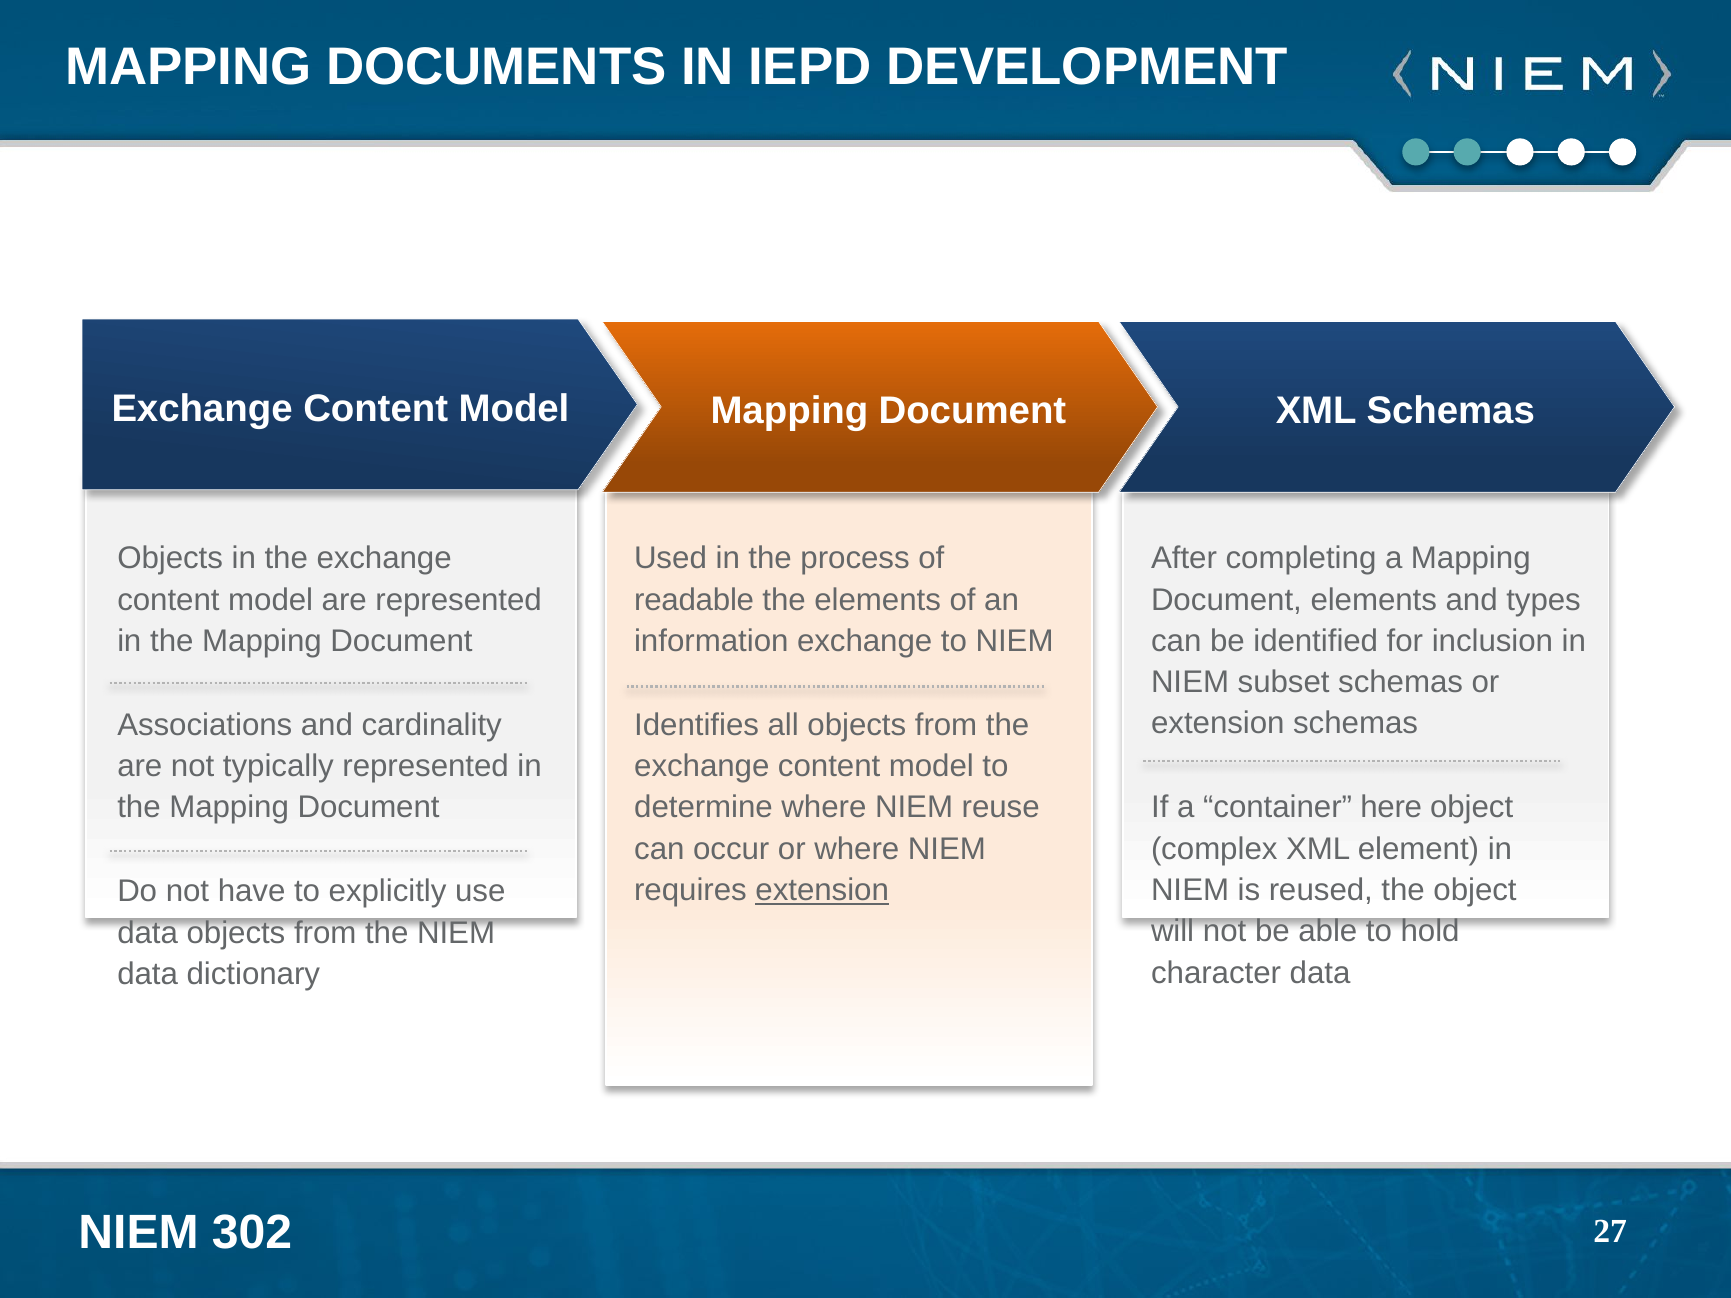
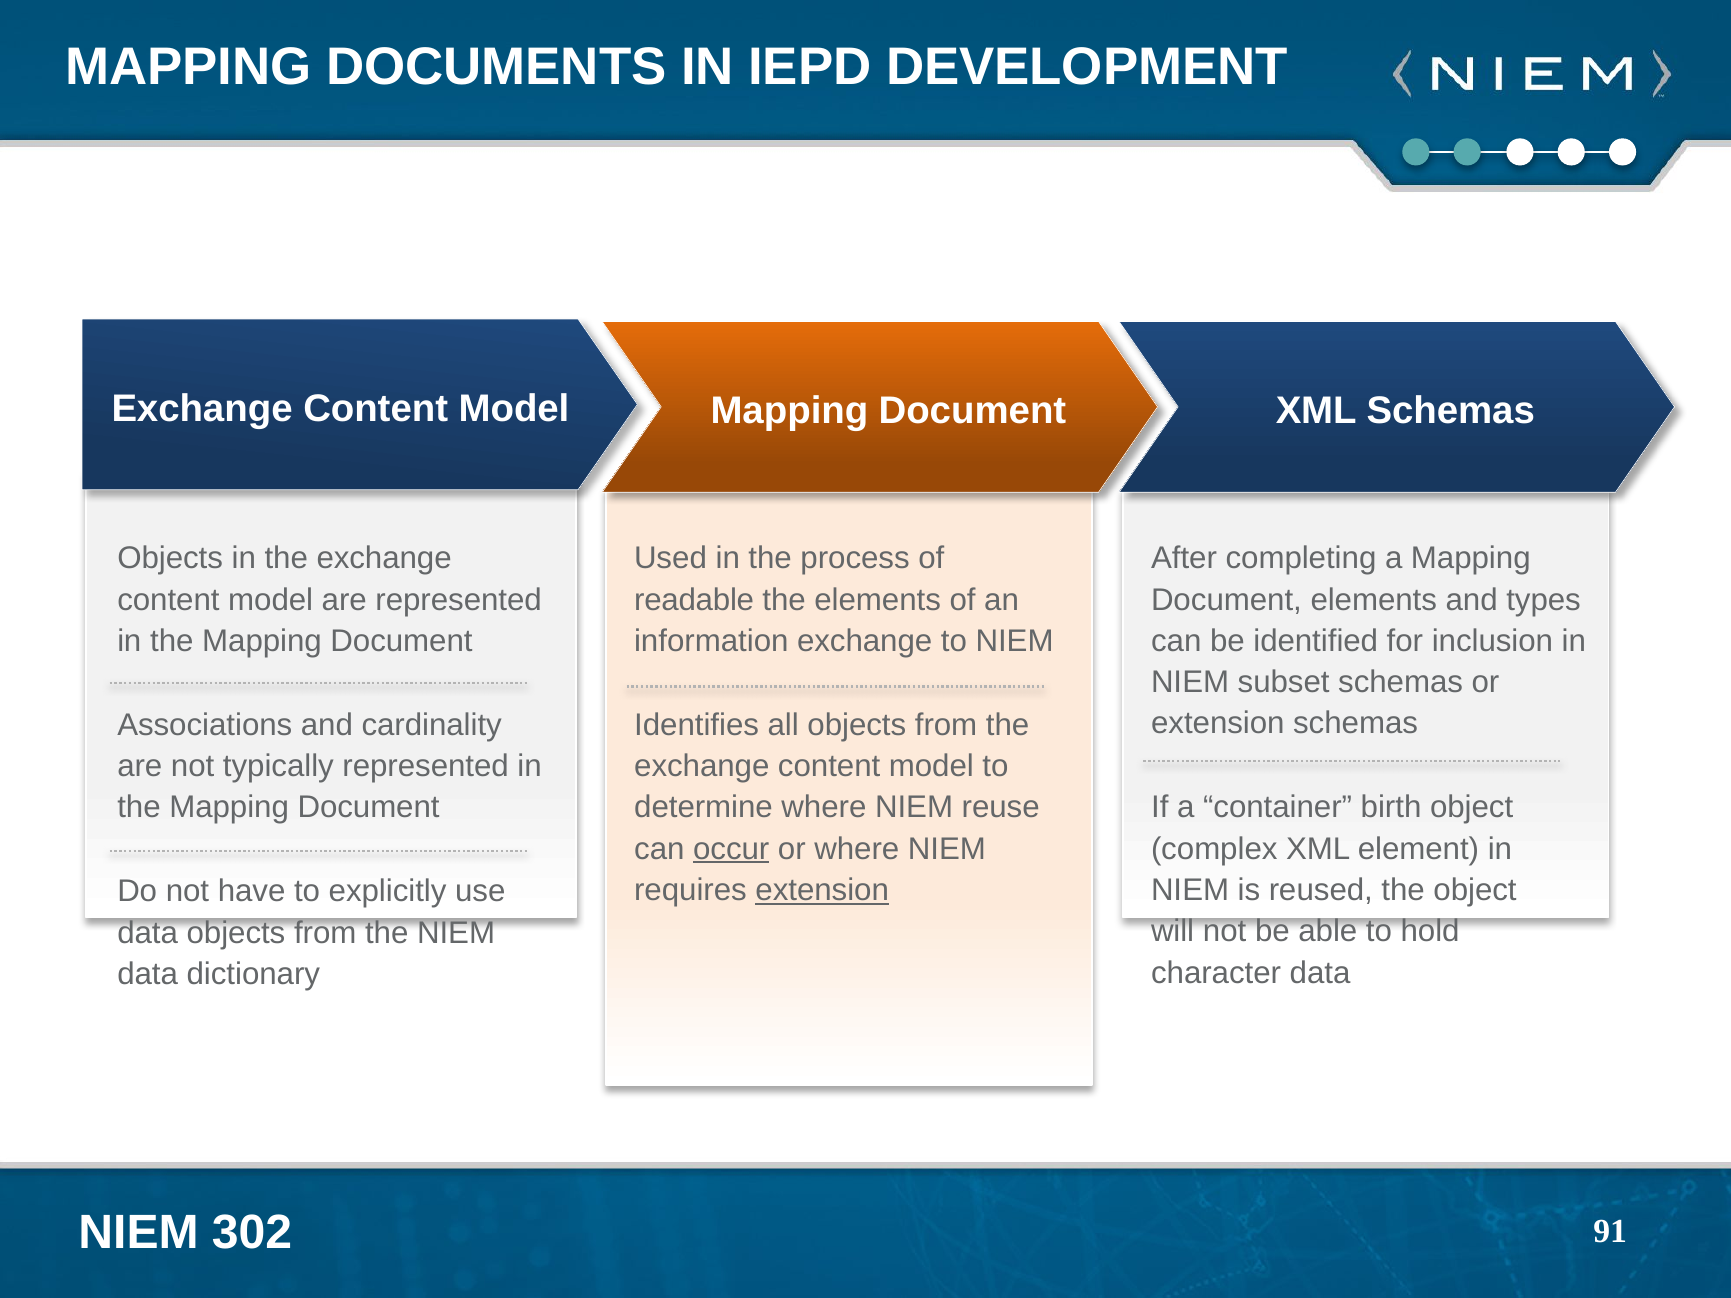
here: here -> birth (1391, 808)
occur underline: none -> present (731, 849)
27: 27 -> 91 (1610, 1232)
